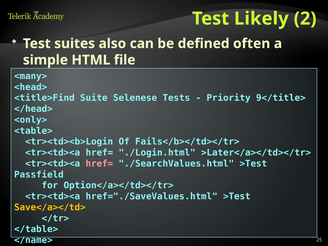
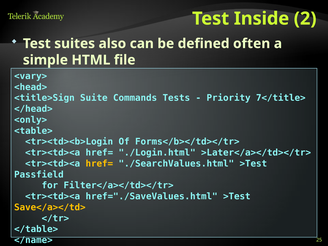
Likely: Likely -> Inside (262, 19)
<many>: <many> -> <vary> (31, 76)
<title>Find: <title>Find -> <title>Sign (44, 98)
Selenese: Selenese -> Commands (135, 98)
9</title>: 9</title> -> 7</title> (281, 98)
Fails</b></td></tr>: Fails</b></td></tr> -> Forms</b></td></tr> (187, 142)
href= colour: pink -> yellow (99, 164)
Option</a></td></tr>: Option</a></td></tr> -> Filter</a></td></tr> (119, 185)
